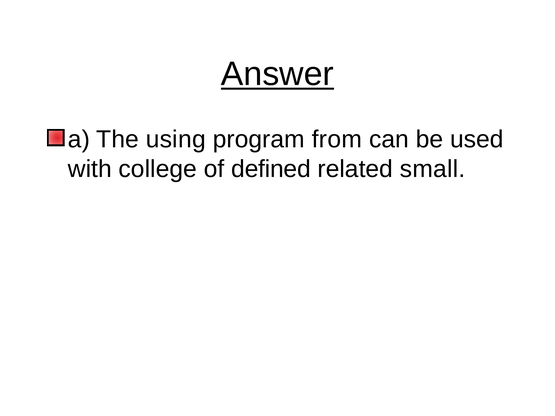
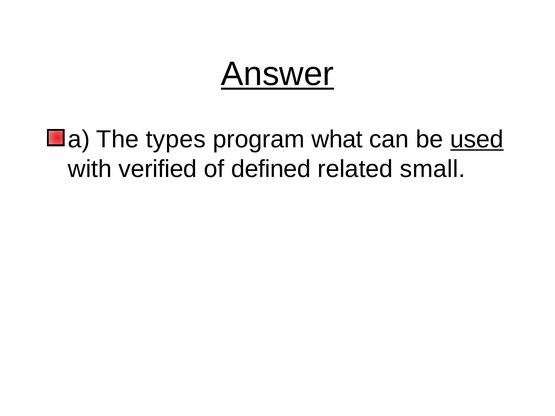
using: using -> types (176, 140)
from: from -> what (337, 140)
used underline: none -> present (477, 140)
college: college -> verified (158, 169)
